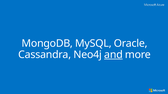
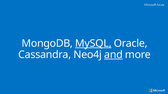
MySQL underline: none -> present (93, 44)
